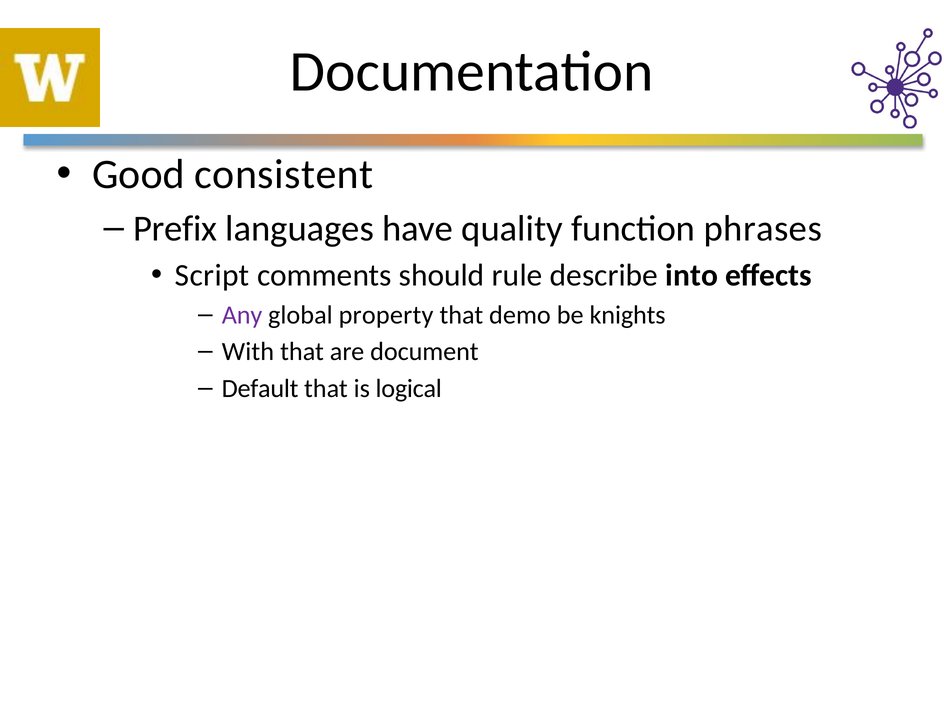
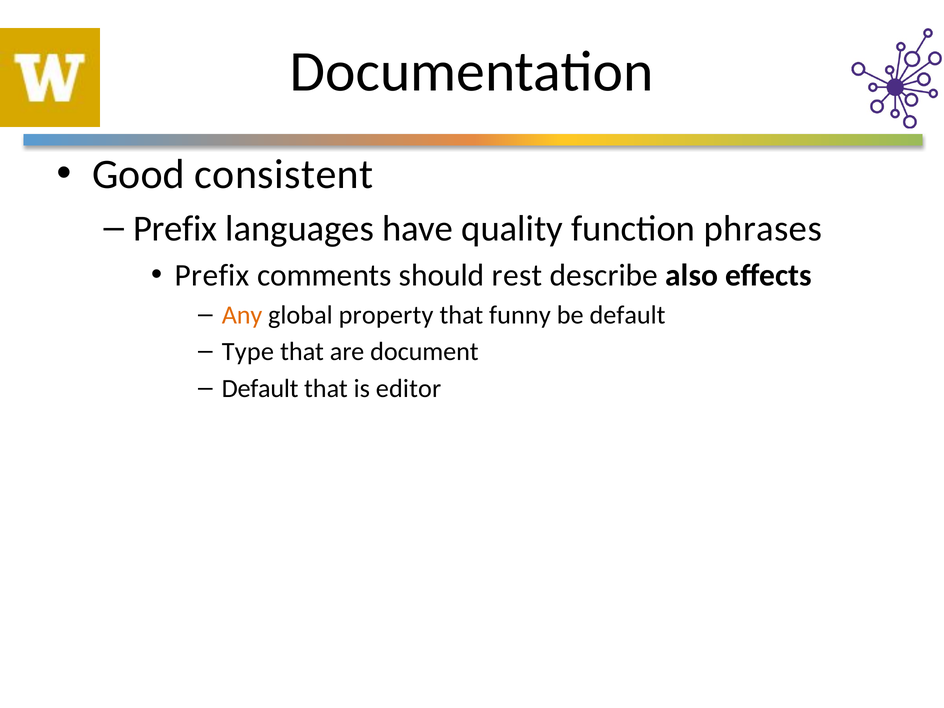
Script: Script -> Prefix (212, 275)
rule: rule -> rest (517, 275)
into: into -> also (692, 275)
Any colour: purple -> orange (242, 315)
demo: demo -> funny (520, 315)
be knights: knights -> default (628, 315)
With: With -> Type (248, 352)
logical: logical -> editor (409, 388)
